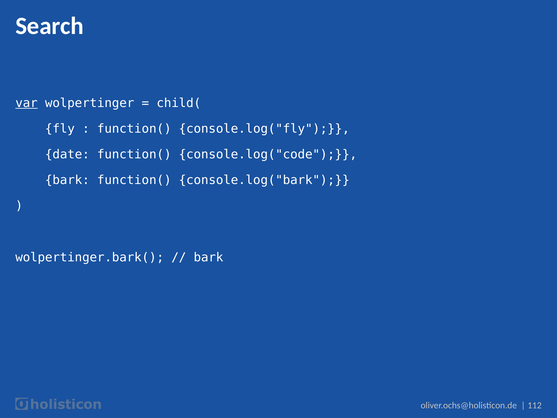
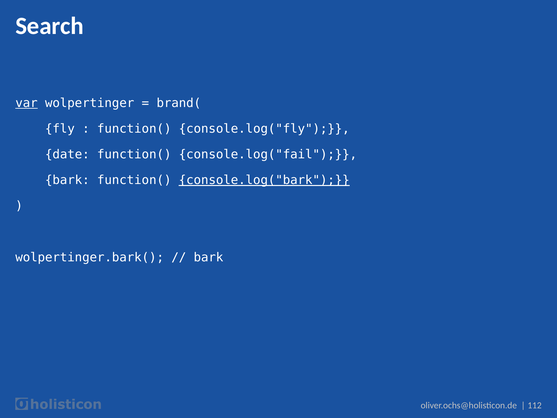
child(: child( -> brand( (179, 103)
console.log("code: console.log("code -> console.log("fail (268, 154)
console.log("bark underline: none -> present (264, 180)
